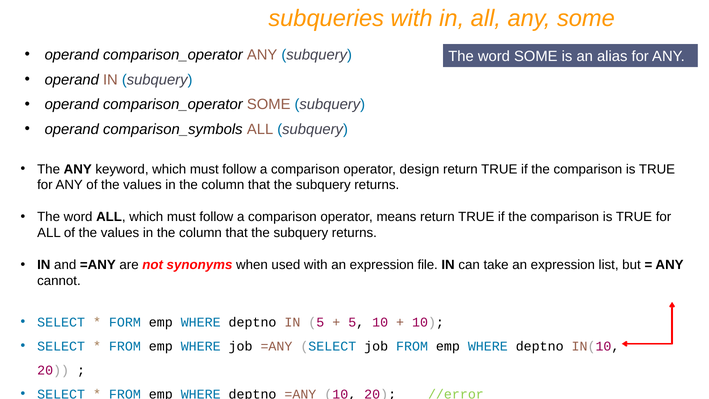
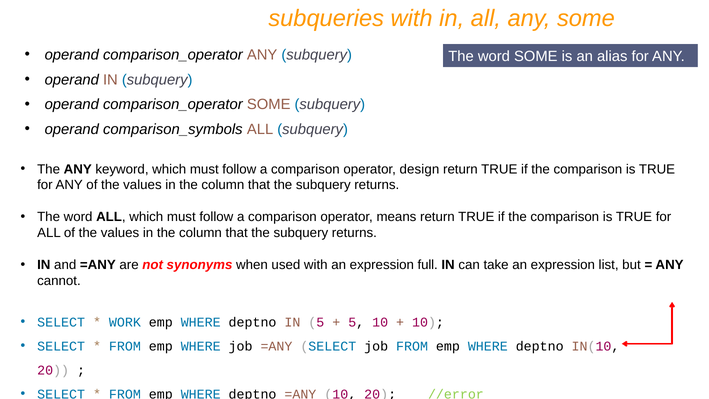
file: file -> full (428, 265)
FORM: FORM -> WORK (125, 322)
